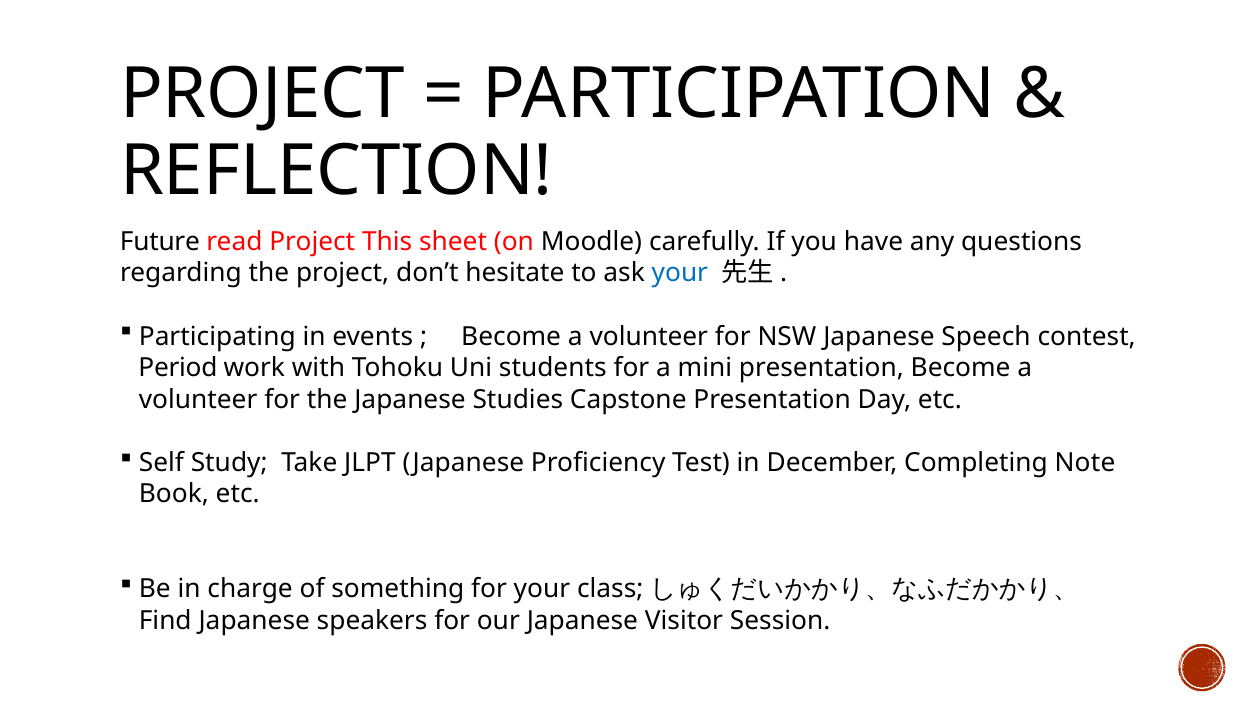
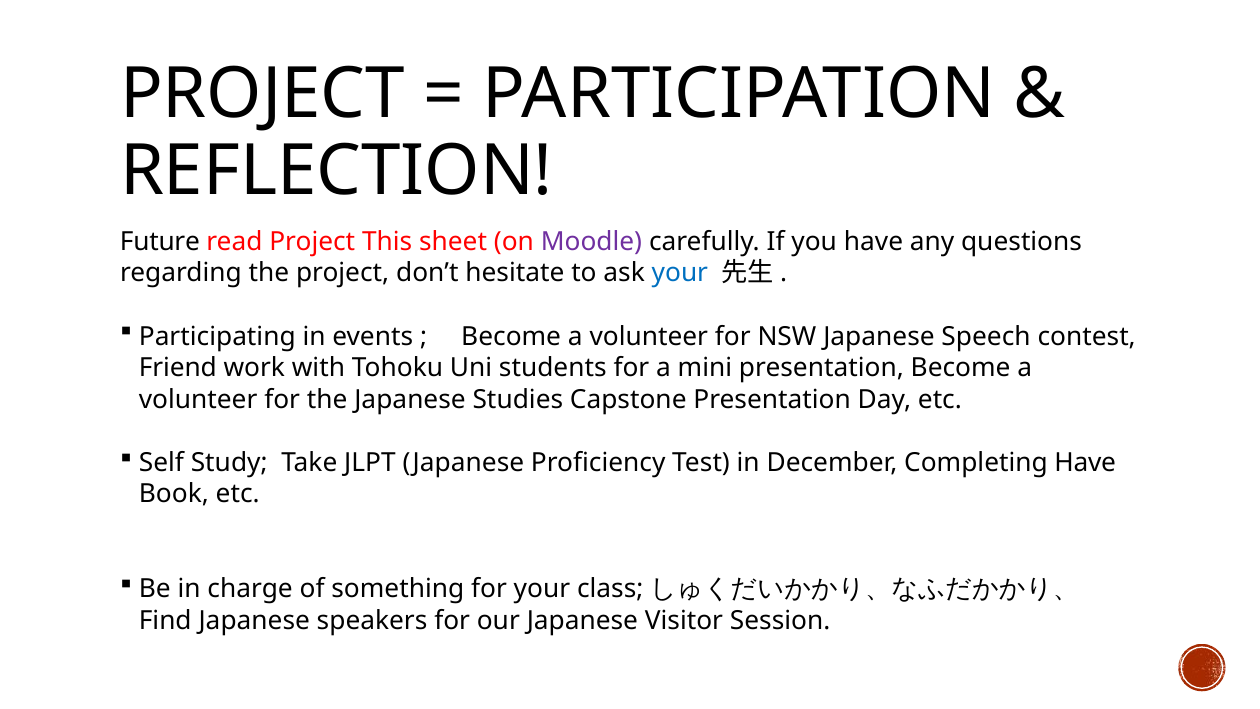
Moodle colour: black -> purple (591, 242)
Period: Period -> Friend (178, 368)
Completing Note: Note -> Have (1085, 462)
